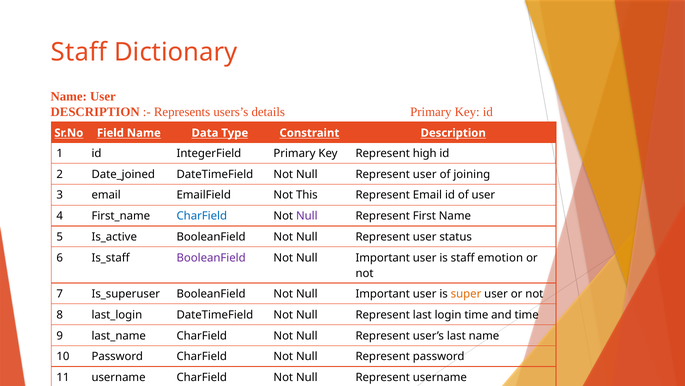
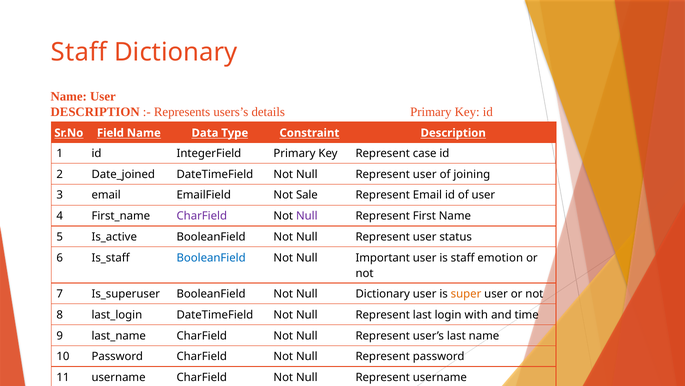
high: high -> case (425, 153)
This: This -> Sale (307, 195)
CharField colour: blue -> purple (202, 216)
BooleanField colour: purple -> blue (211, 257)
Important: Important -> Dictionary (383, 293)
login time: time -> with (476, 314)
